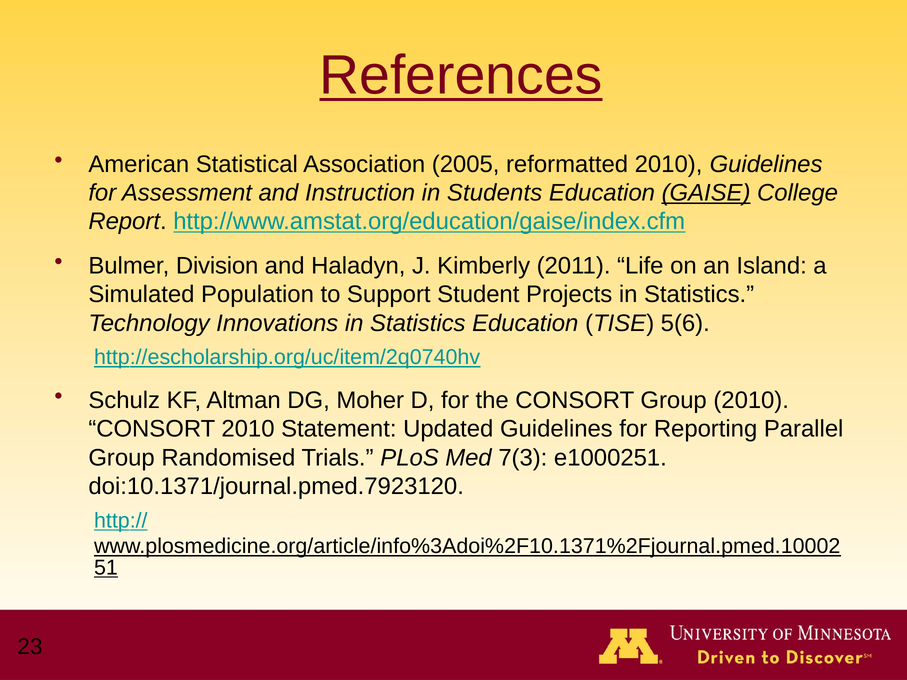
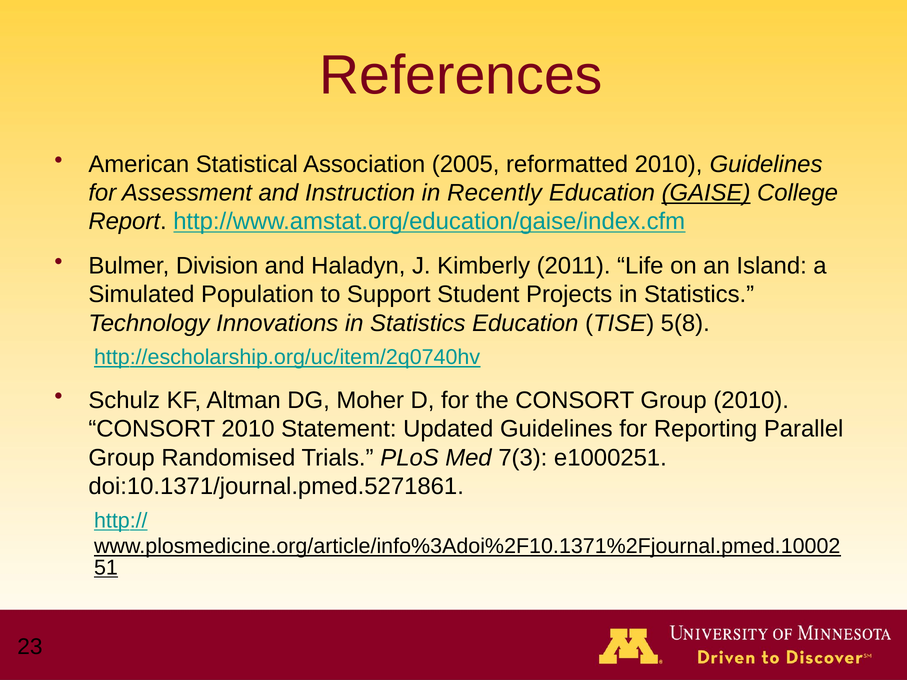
References underline: present -> none (461, 76)
Students: Students -> Recently (495, 193)
5(6: 5(6 -> 5(8 (685, 323)
doi:10.1371/journal.pmed.7923120: doi:10.1371/journal.pmed.7923120 -> doi:10.1371/journal.pmed.5271861 (276, 487)
